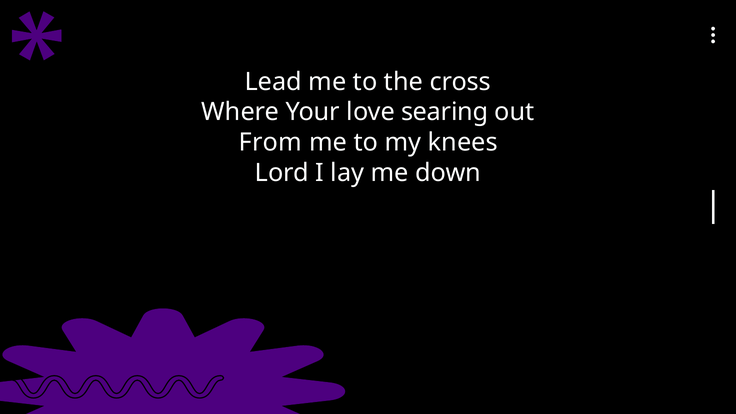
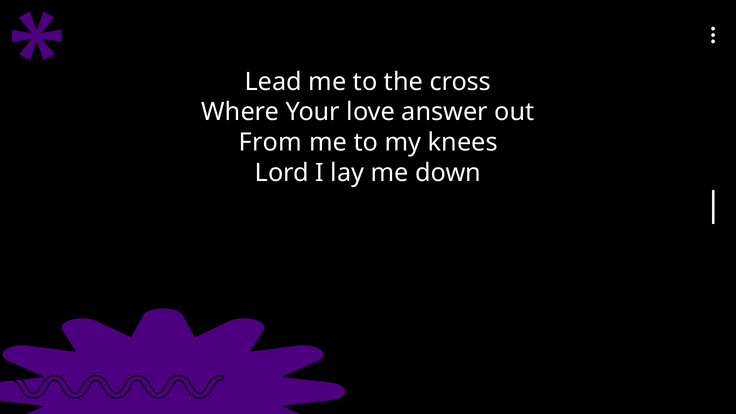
searing: searing -> answer (445, 112)
